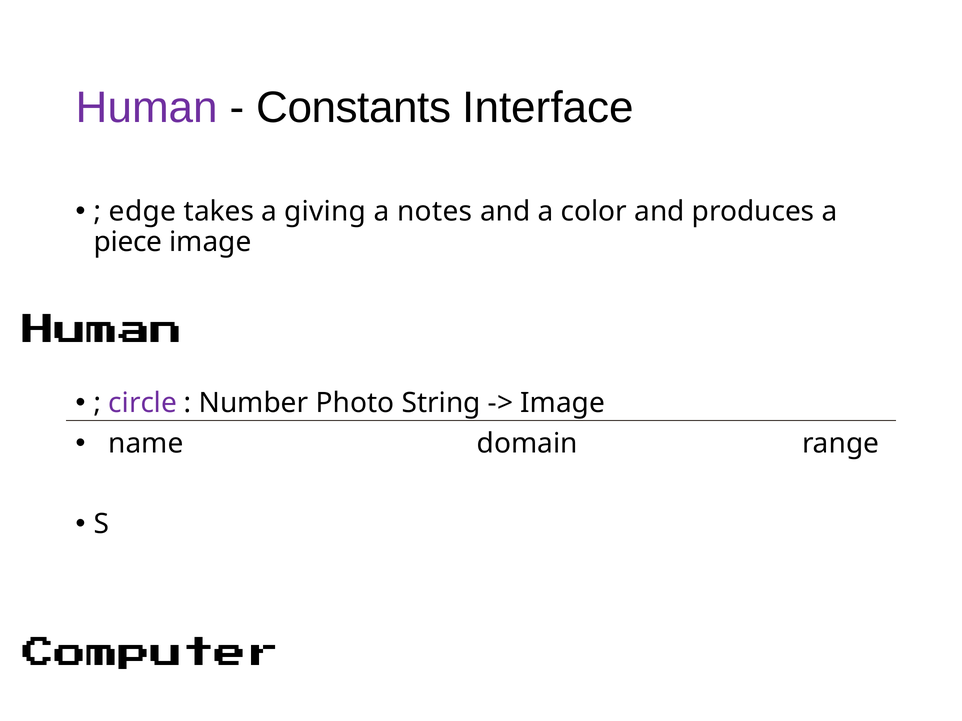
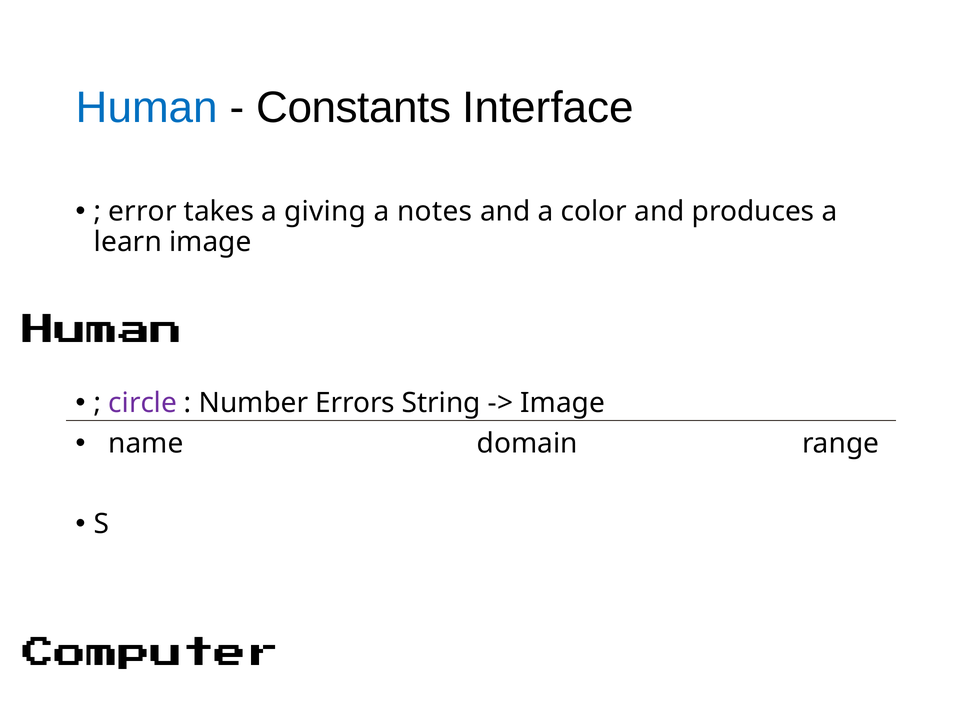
Human colour: purple -> blue (147, 108)
edge: edge -> error (143, 212)
piece: piece -> learn (128, 242)
Photo: Photo -> Errors (355, 403)
